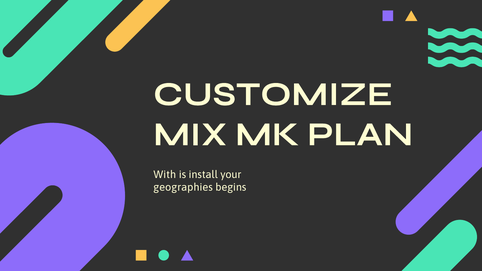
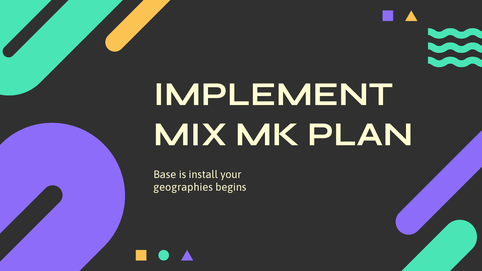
CUSTOMIZE: CUSTOMIZE -> IMPLEMENT (273, 94)
With: With -> Base (165, 175)
